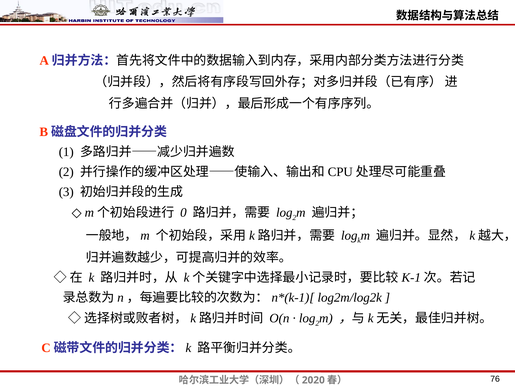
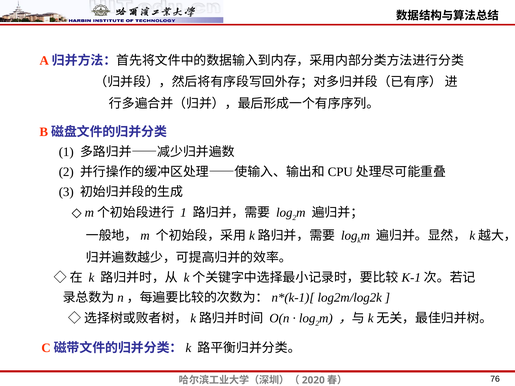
0: 0 -> 1 (183, 213)
